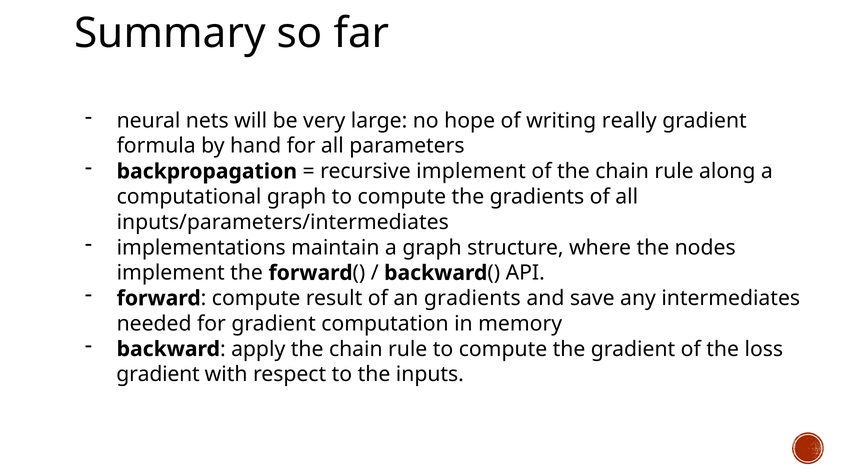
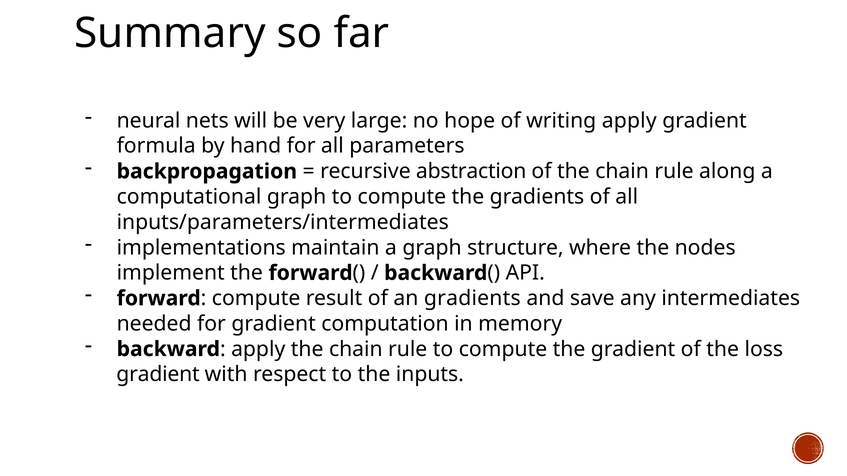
writing really: really -> apply (629, 121)
recursive implement: implement -> abstraction (471, 172)
